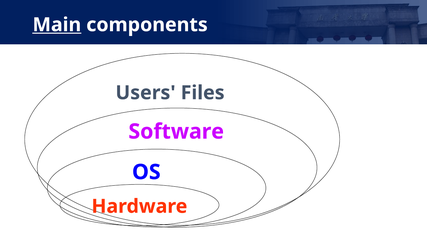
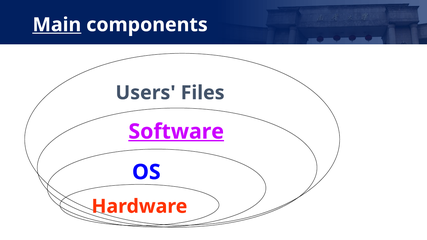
Software underline: none -> present (176, 132)
